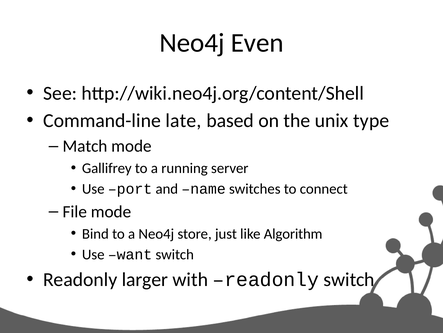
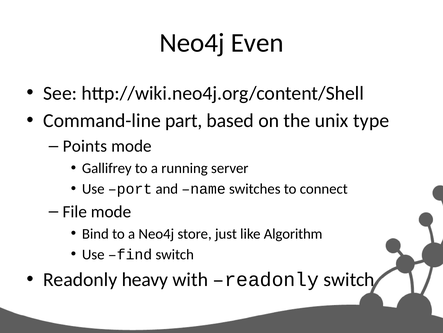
late: late -> part (184, 121)
Match: Match -> Points (85, 146)
want: want -> find (130, 254)
larger: larger -> heavy (145, 279)
